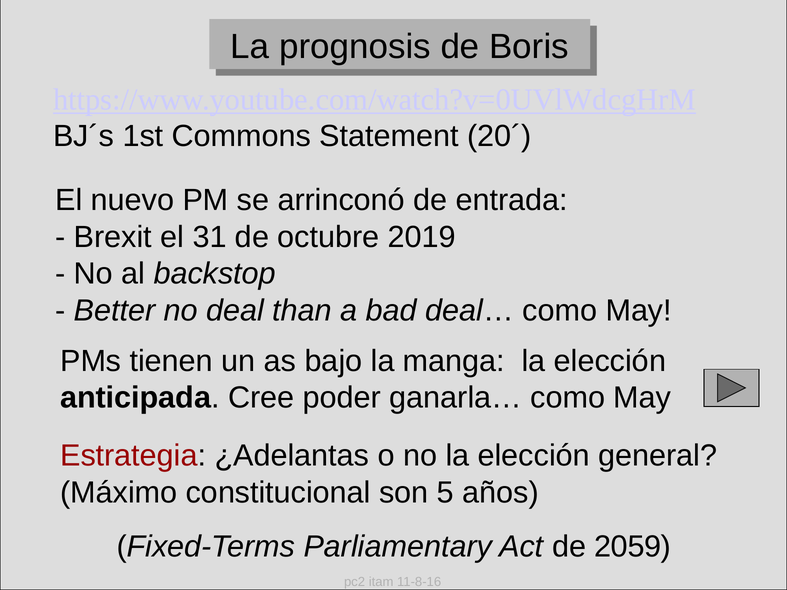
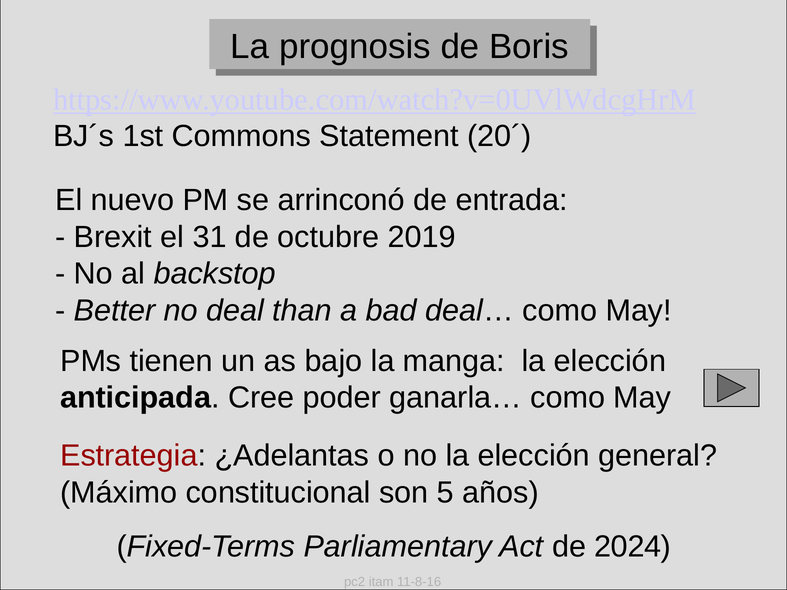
2059: 2059 -> 2024 (633, 547)
